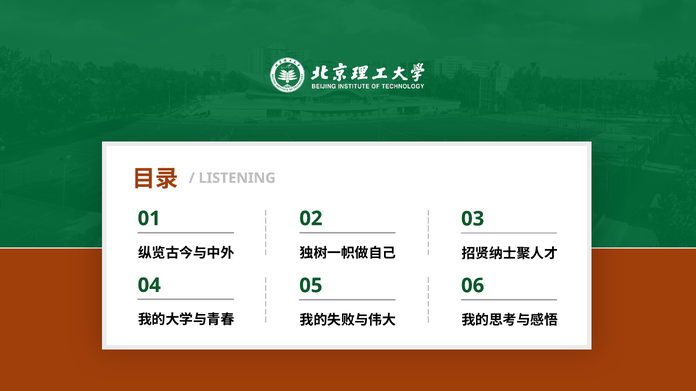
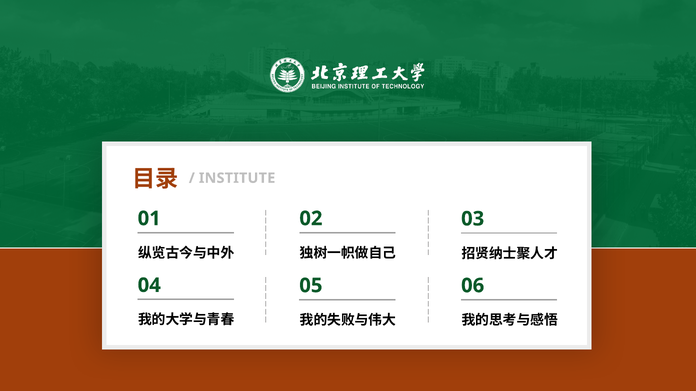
LISTENING: LISTENING -> INSTITUTE (237, 178)
